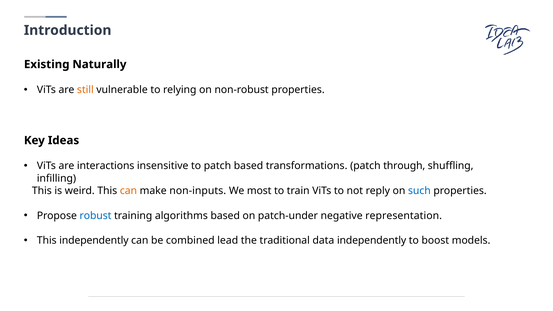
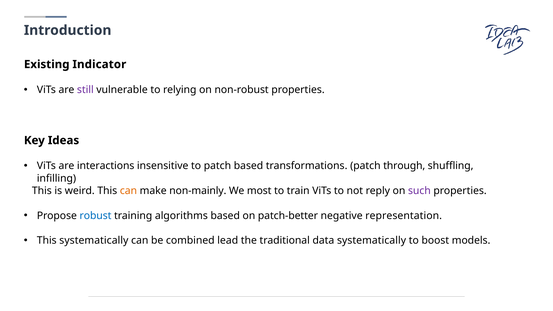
Naturally: Naturally -> Indicator (99, 64)
still colour: orange -> purple (85, 90)
non-inputs: non-inputs -> non-mainly (198, 191)
such colour: blue -> purple (419, 191)
patch-under: patch-under -> patch-better (288, 216)
This independently: independently -> systematically (94, 241)
data independently: independently -> systematically (372, 241)
